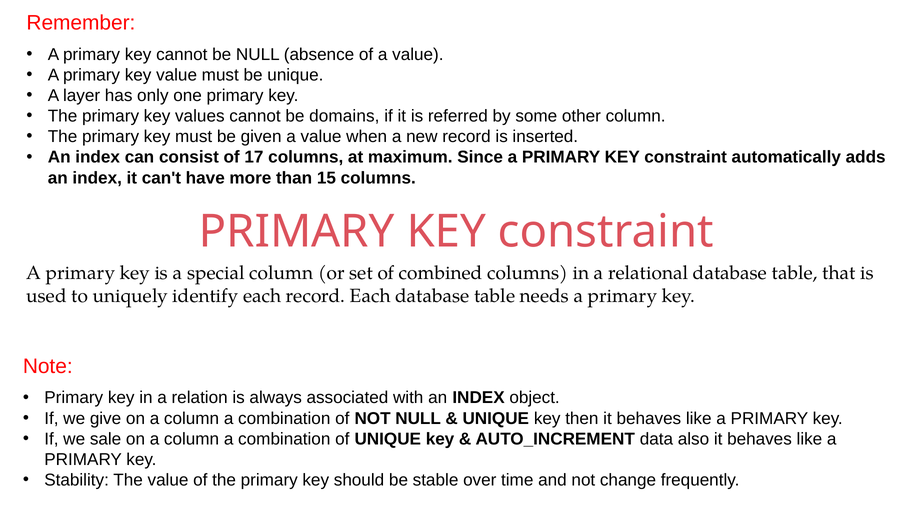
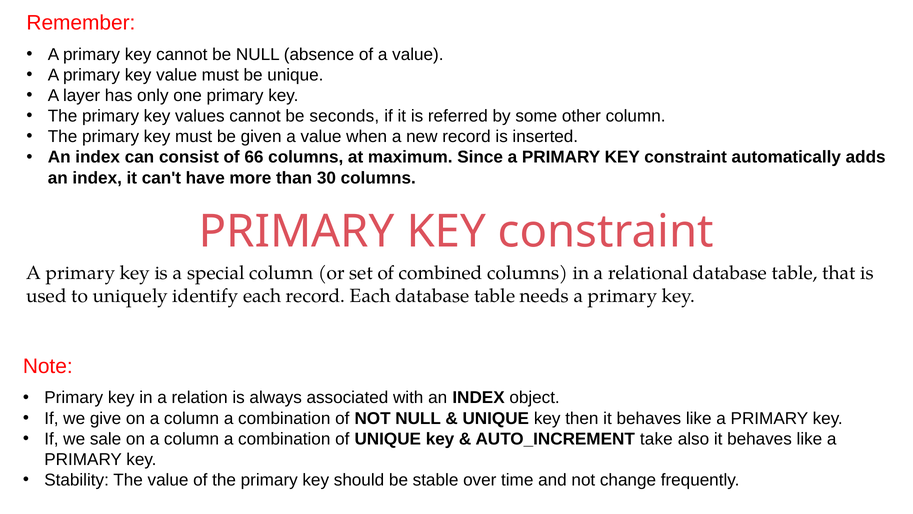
domains: domains -> seconds (344, 116)
17: 17 -> 66 (254, 157)
15: 15 -> 30 (326, 178)
data: data -> take (656, 439)
